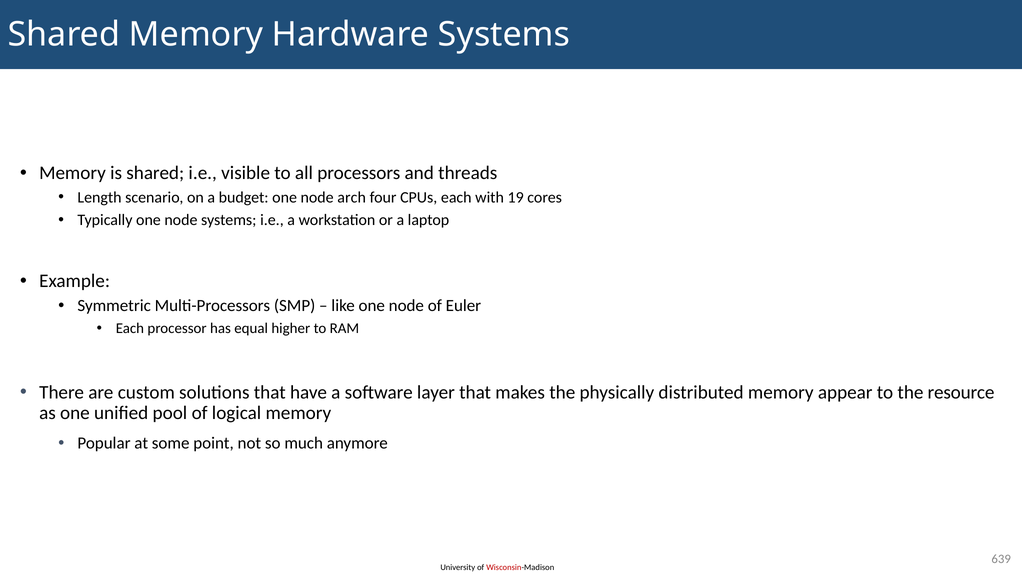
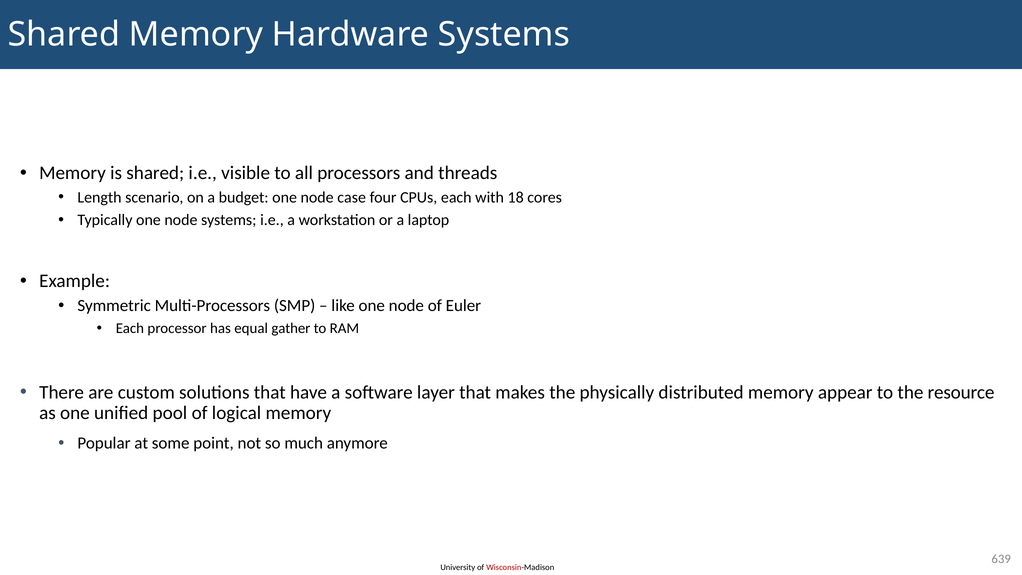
arch: arch -> case (352, 197)
19: 19 -> 18 (516, 197)
higher: higher -> gather (291, 328)
